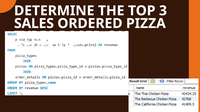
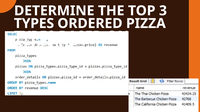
SALES: SALES -> TYPES (34, 24)
